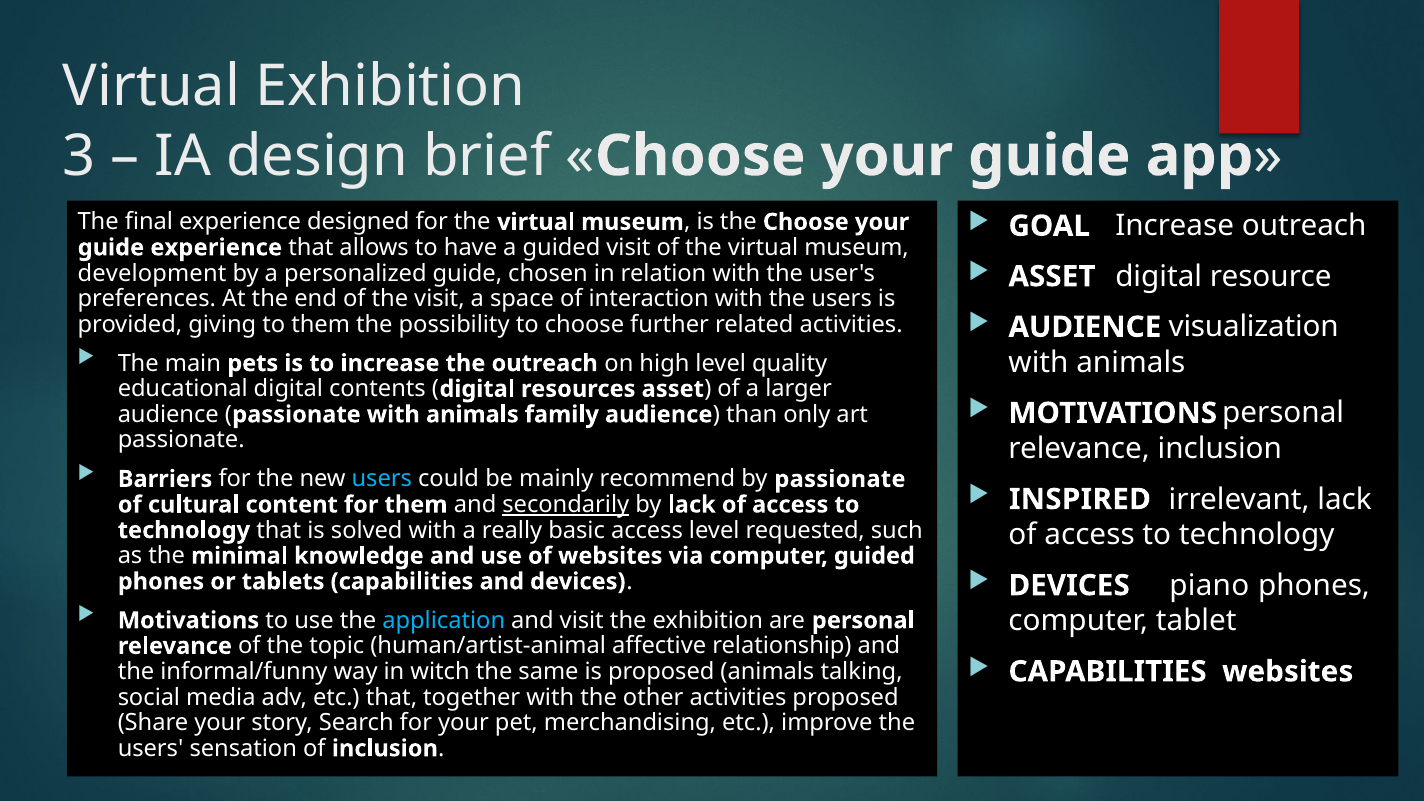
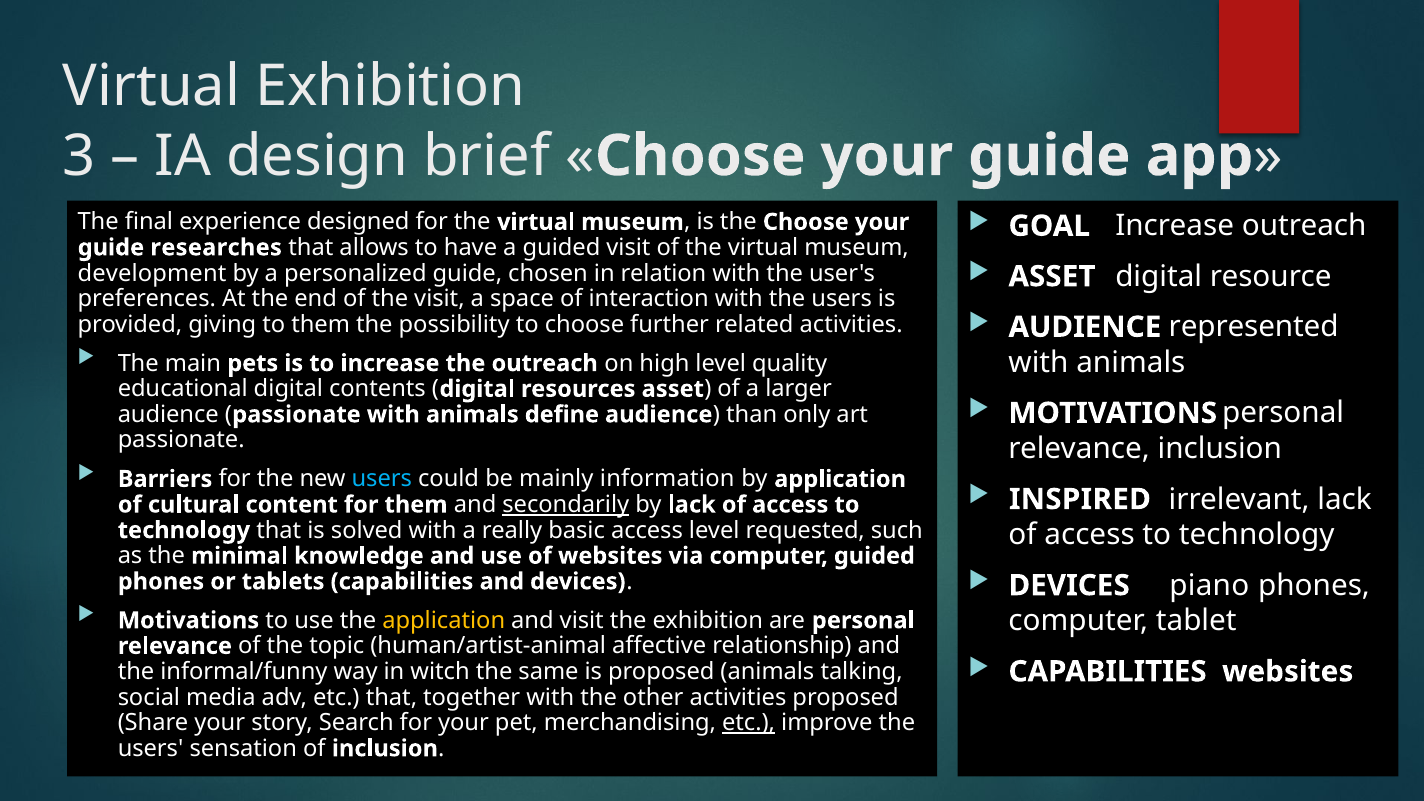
guide experience: experience -> researches (216, 248)
visualization: visualization -> represented (1254, 327)
family: family -> define (562, 415)
recommend: recommend -> information (667, 479)
by passionate: passionate -> application (840, 479)
application colour: light blue -> yellow (444, 620)
etc underline: none -> present (749, 723)
